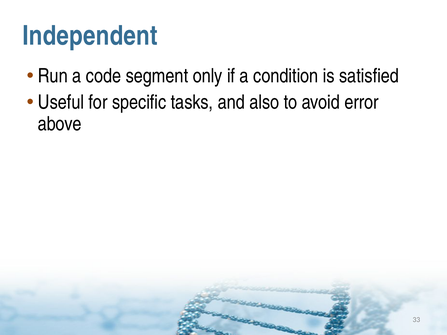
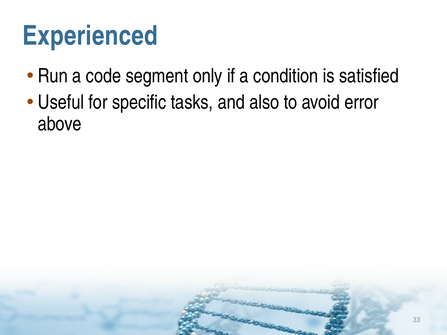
Independent: Independent -> Experienced (90, 36)
